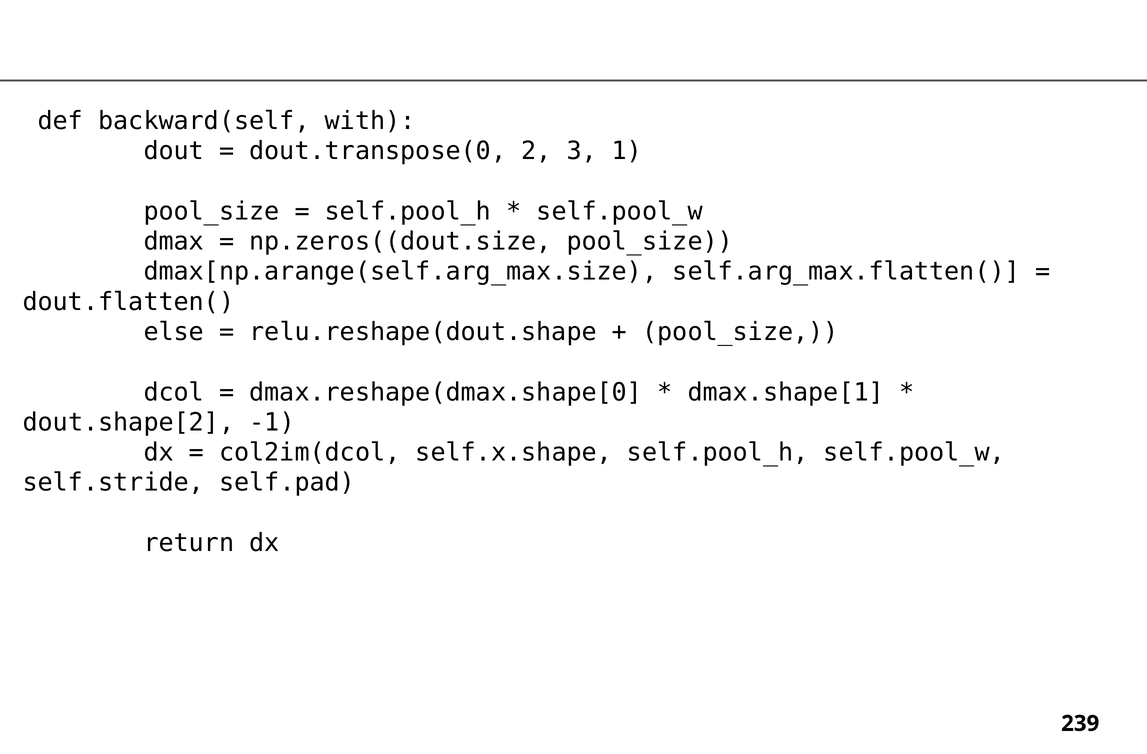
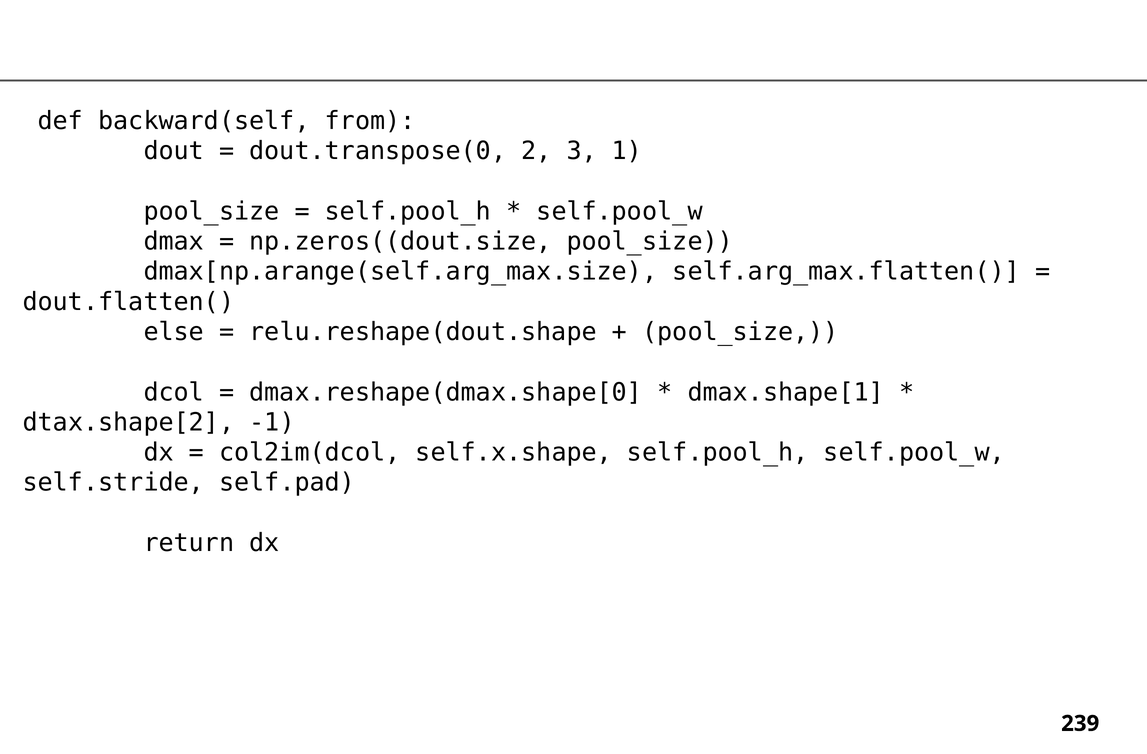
with: with -> from (370, 121)
dout.shape[2: dout.shape[2 -> dtax.shape[2 (128, 422)
